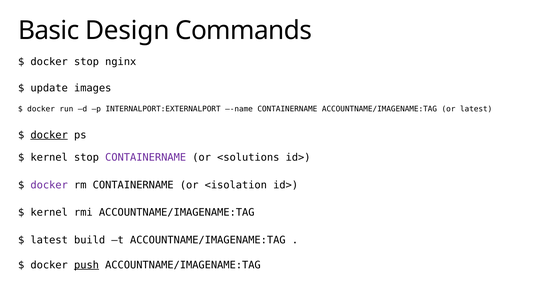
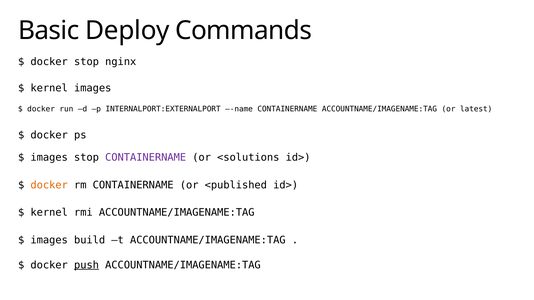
Design: Design -> Deploy (127, 31)
update: update -> kernel (49, 88)
docker underline: present -> none (49, 135)
kernel: kernel -> images (49, 158)
docker colour: purple -> orange (49, 185)
<isolation: <isolation -> <published (236, 185)
latest: latest -> images (49, 240)
